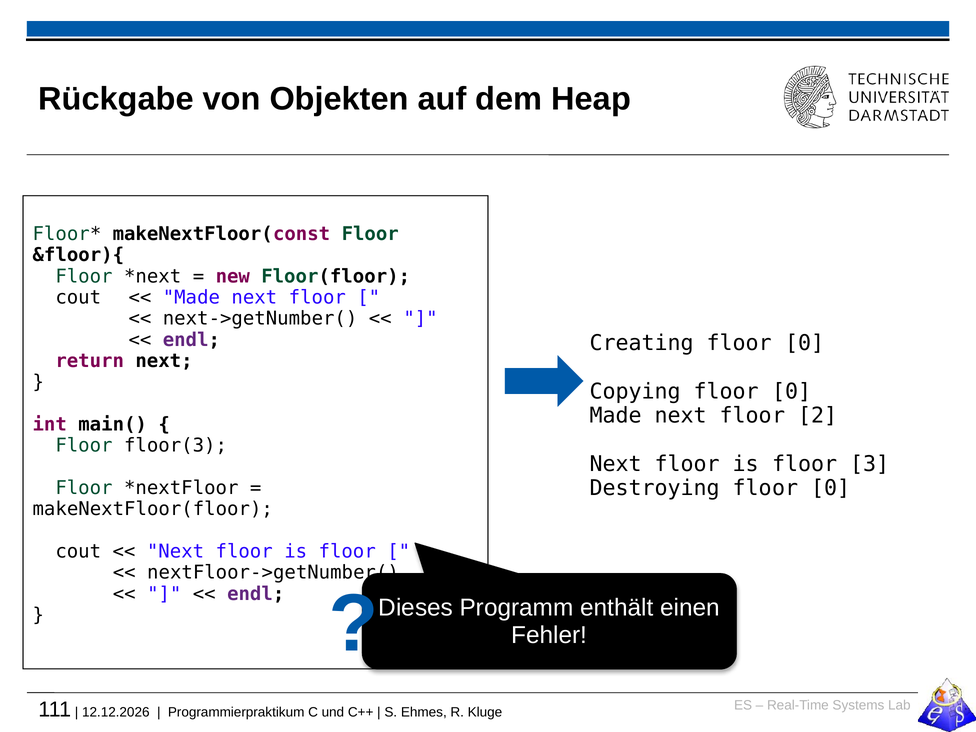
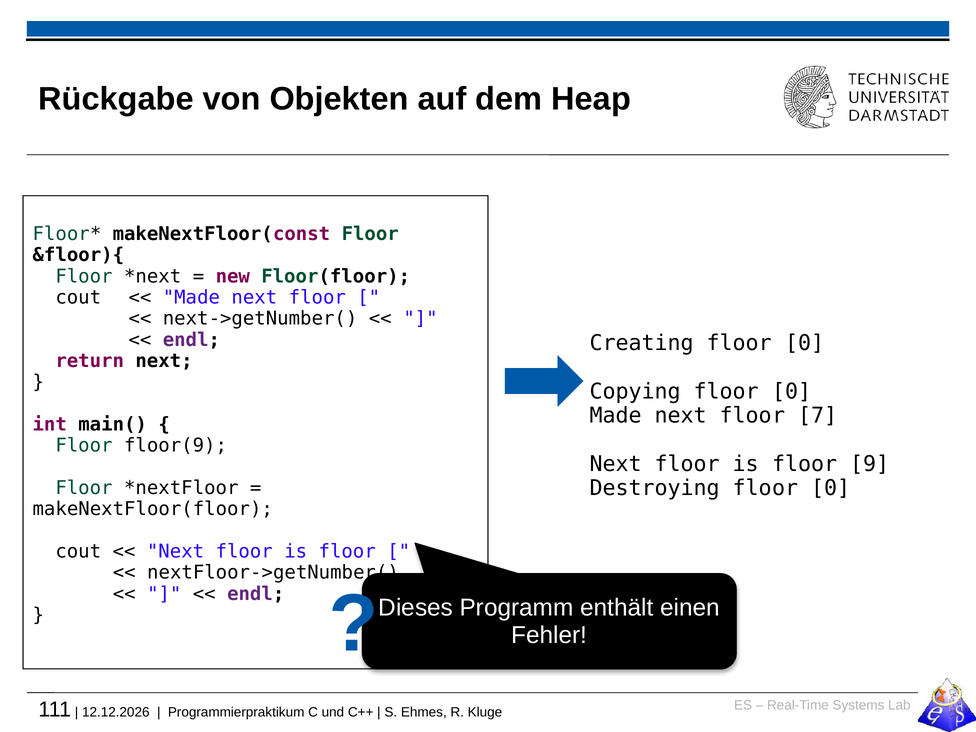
2: 2 -> 7 (818, 416)
floor(3: floor(3 -> floor(9 (175, 446)
3: 3 -> 9 (870, 464)
